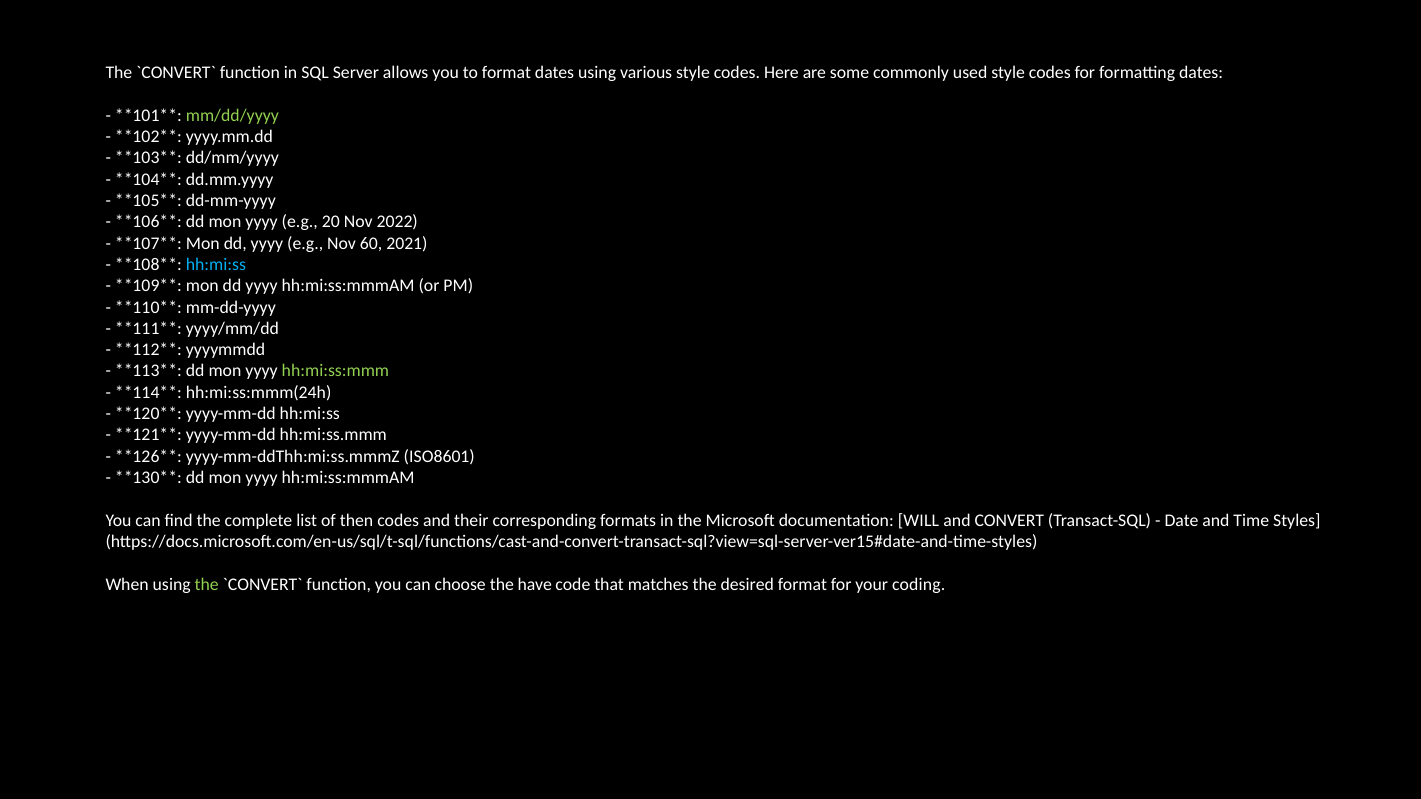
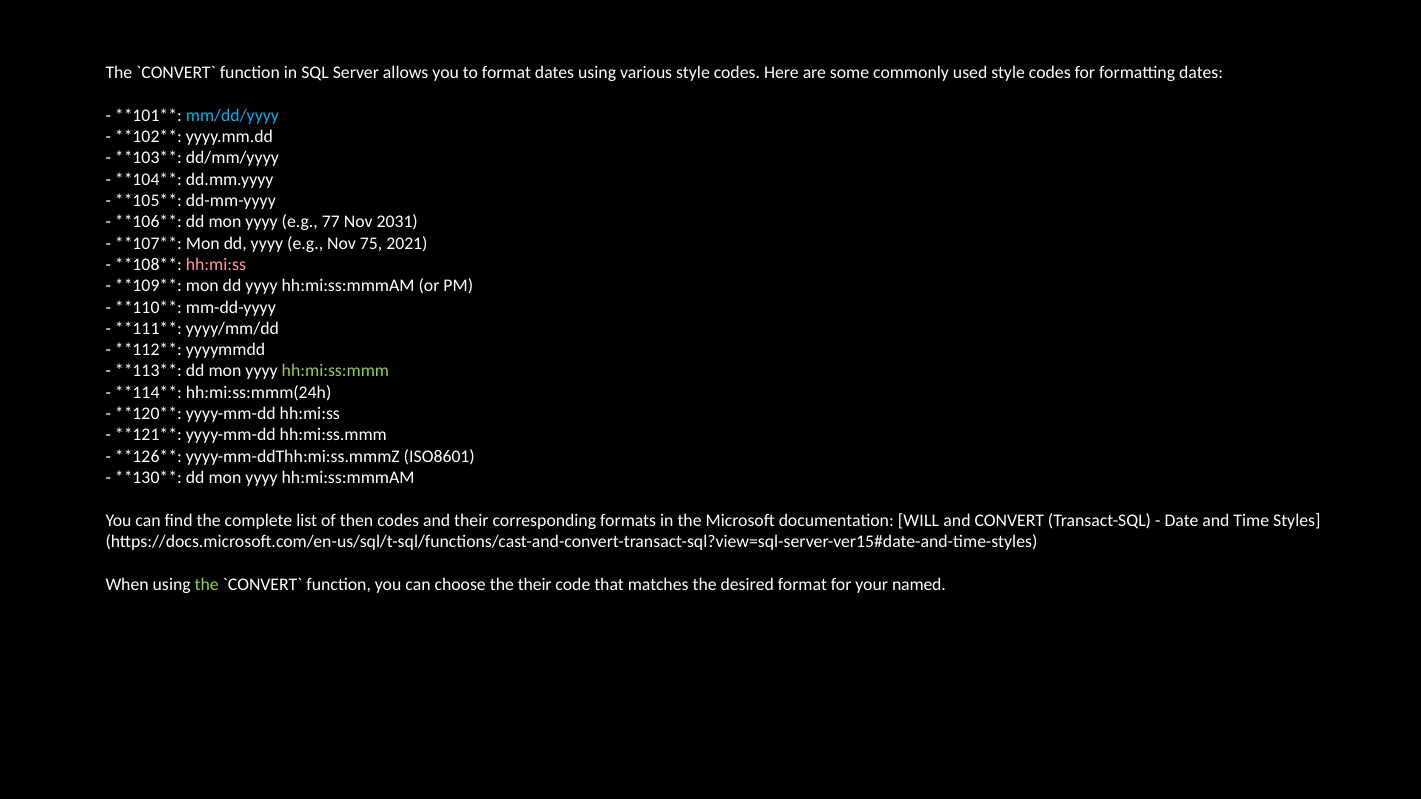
mm/dd/yyyy colour: light green -> light blue (232, 115)
20: 20 -> 77 (331, 222)
2022: 2022 -> 2031 (397, 222)
60: 60 -> 75 (371, 243)
hh:mi:ss colour: light blue -> pink (216, 265)
the have: have -> their (535, 584)
coding: coding -> named (919, 584)
